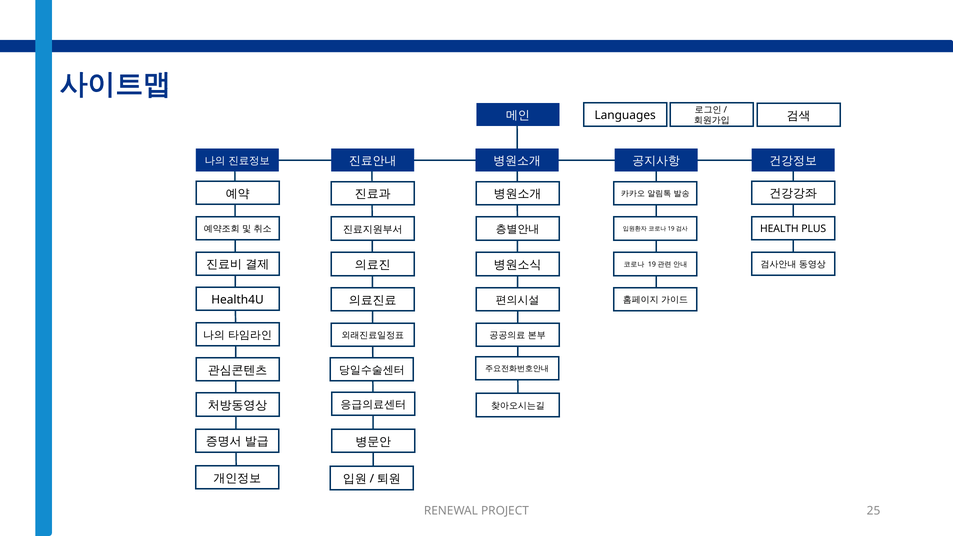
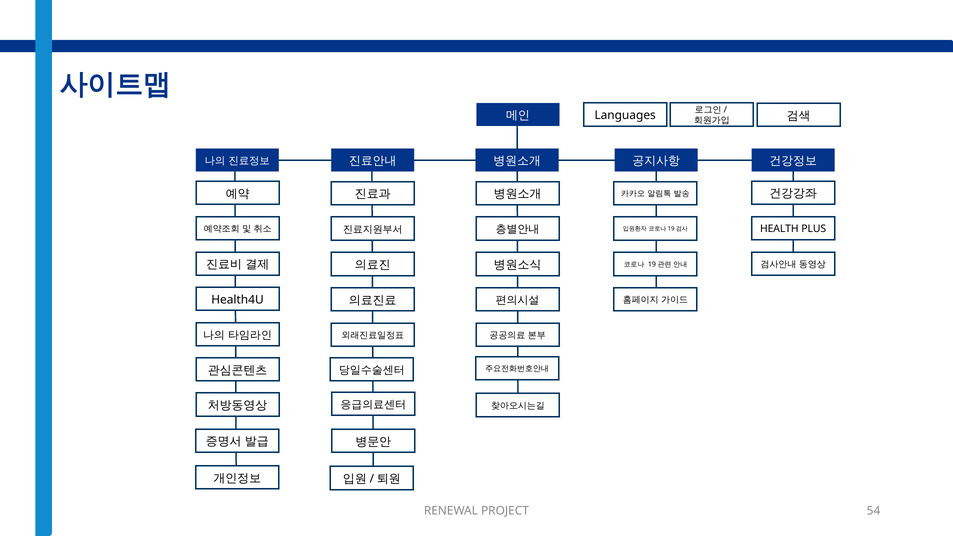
25: 25 -> 54 (874, 511)
